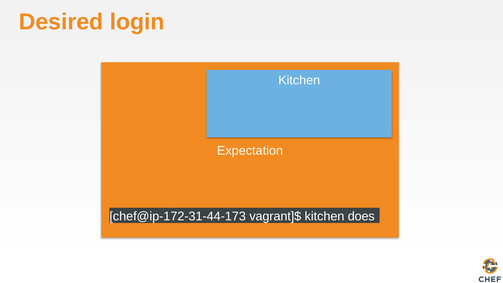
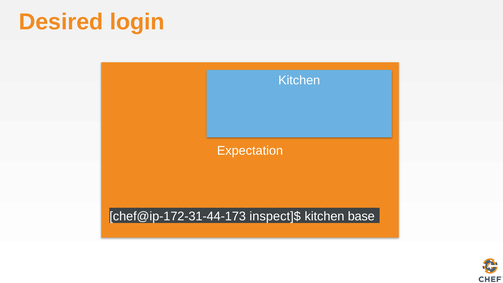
vagrant]$: vagrant]$ -> inspect]$ (275, 216)
does: does -> base (361, 216)
